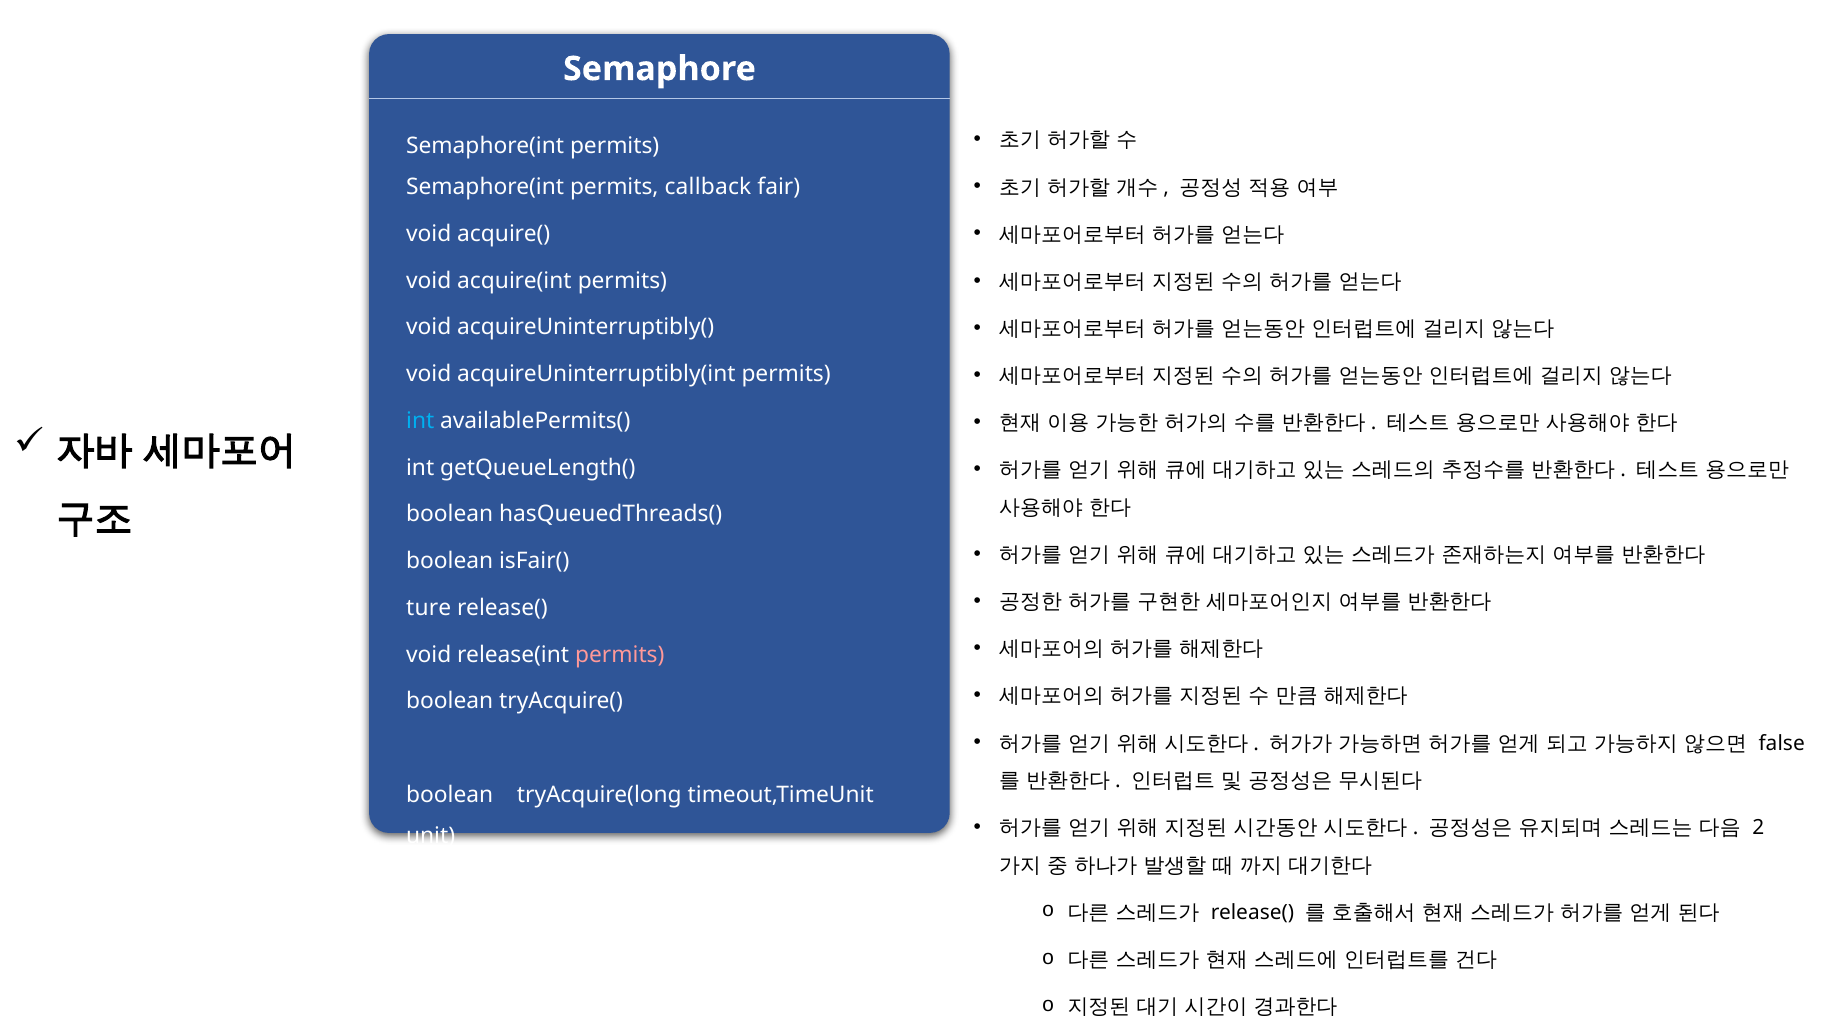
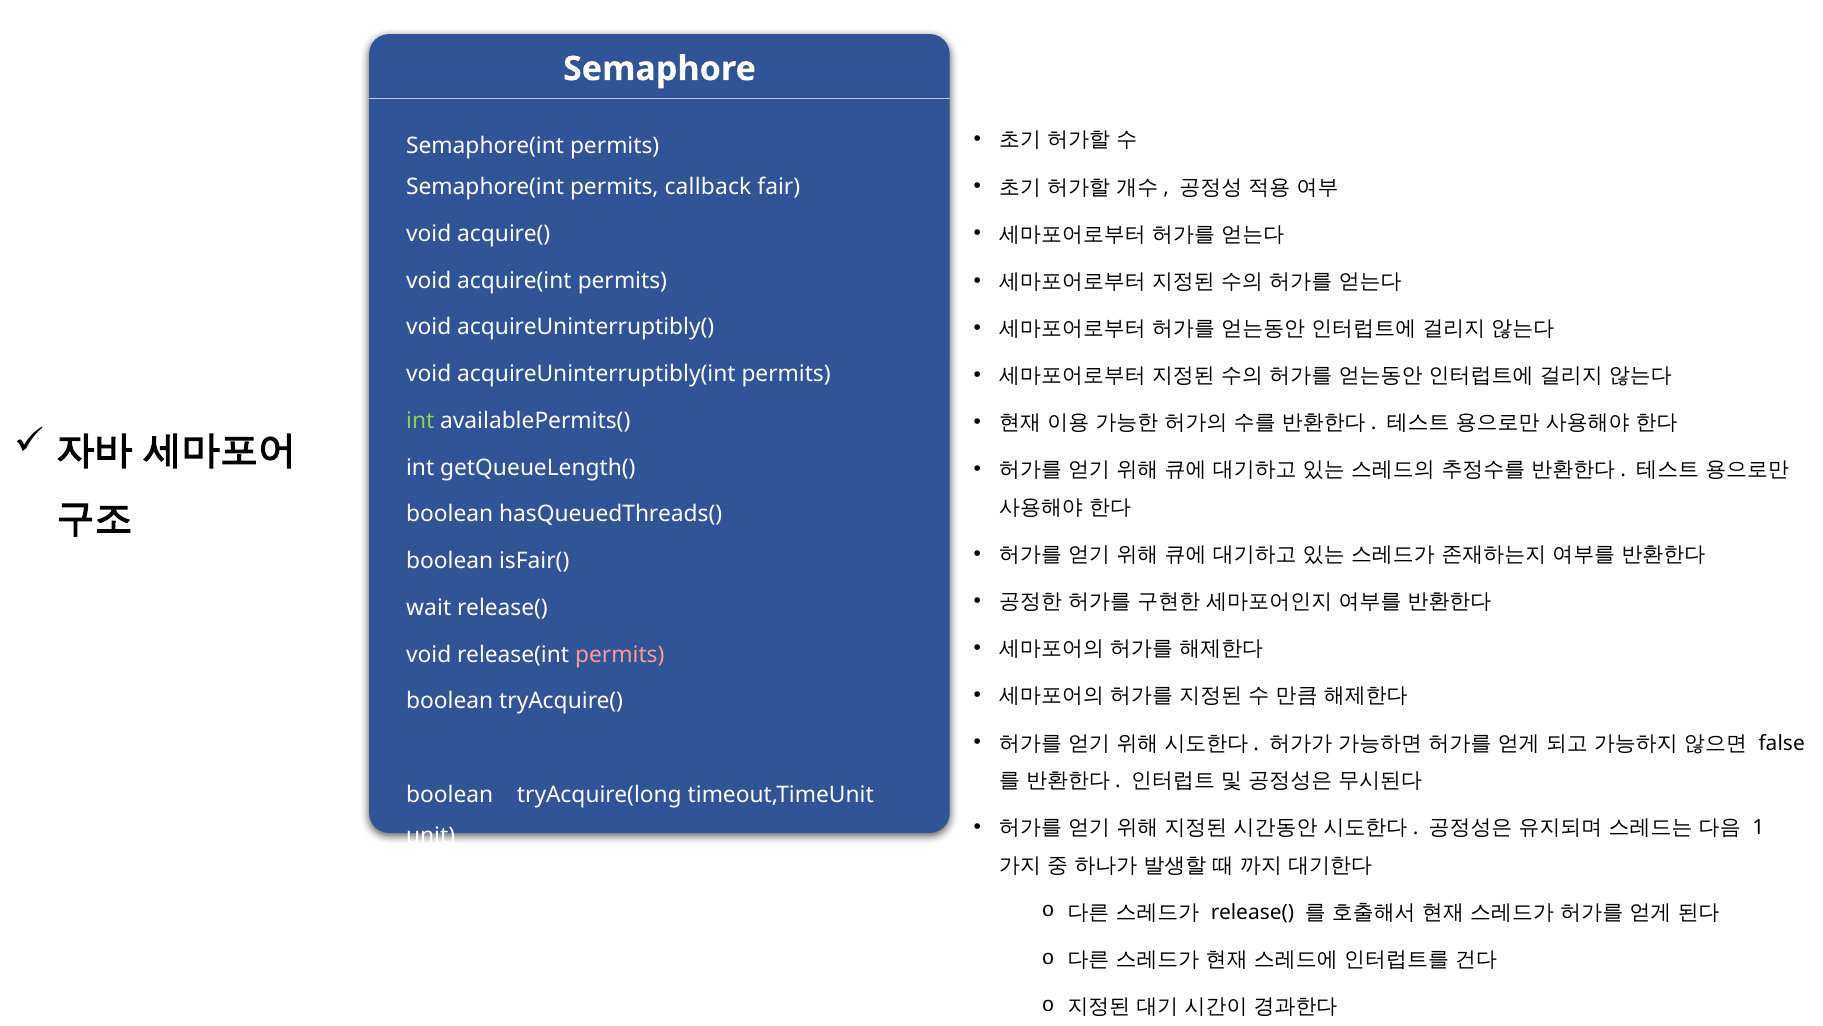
int colour: light blue -> light green (420, 421)
ture: ture -> wait (429, 607)
2: 2 -> 1 (1758, 827)
